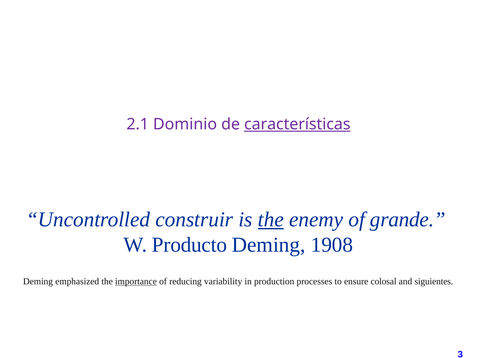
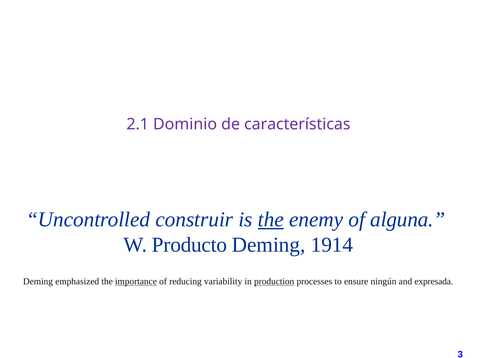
características underline: present -> none (297, 124)
grande: grande -> alguna (408, 219)
1908: 1908 -> 1914 (332, 245)
production underline: none -> present (274, 281)
colosal: colosal -> ningún (384, 281)
siguientes: siguientes -> expresada (434, 281)
